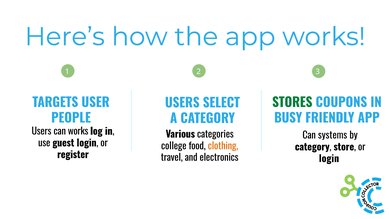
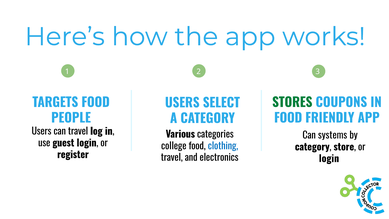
TARGETS USER: USER -> FOOD (96, 103)
BUSY: BUSY -> FOOD (288, 118)
can works: works -> travel (78, 131)
clothing colour: orange -> blue (223, 146)
